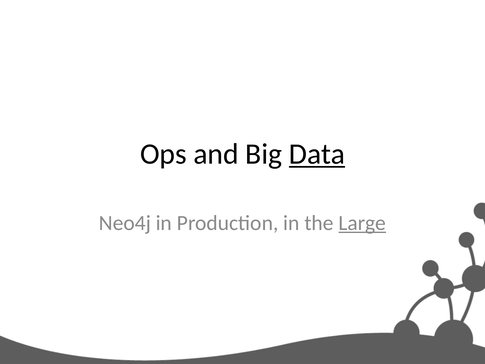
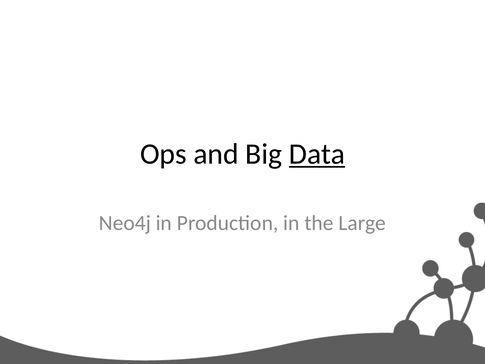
Large underline: present -> none (362, 223)
